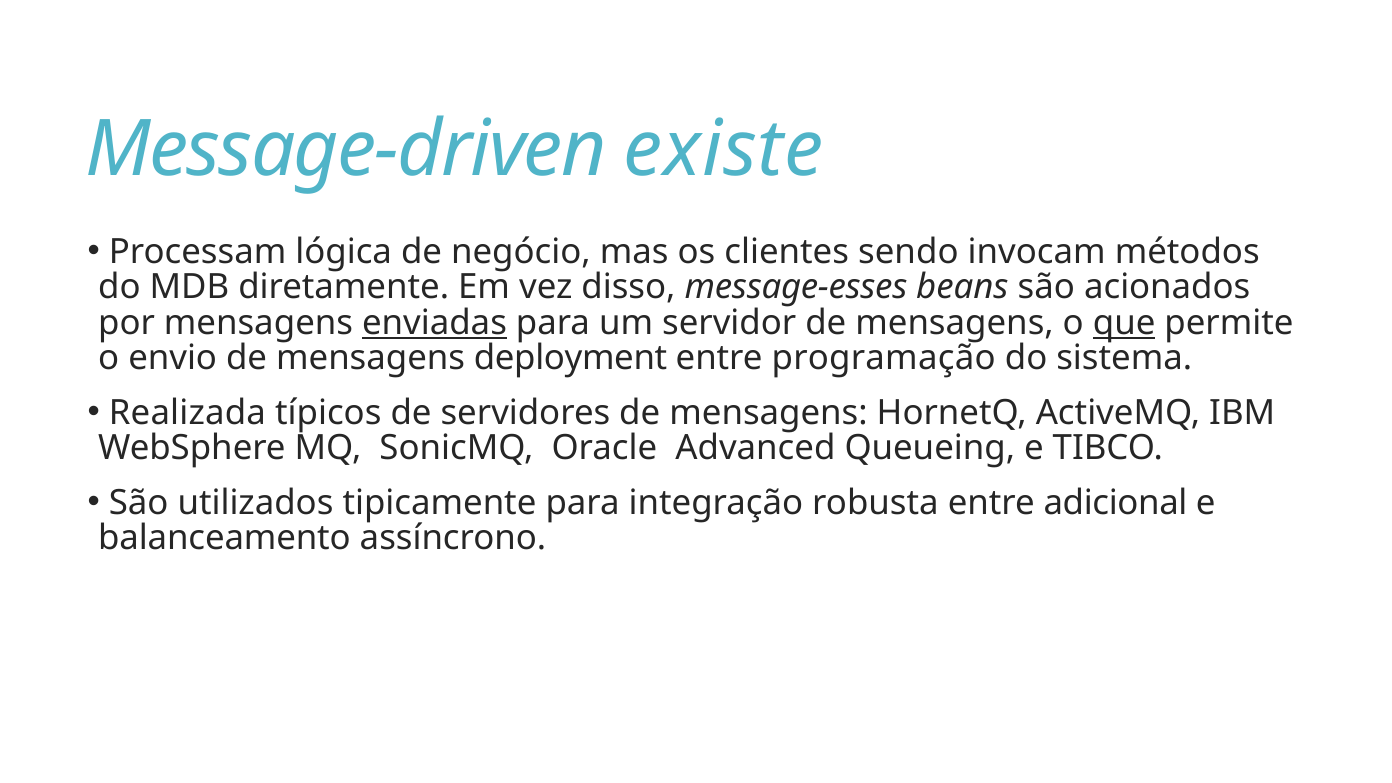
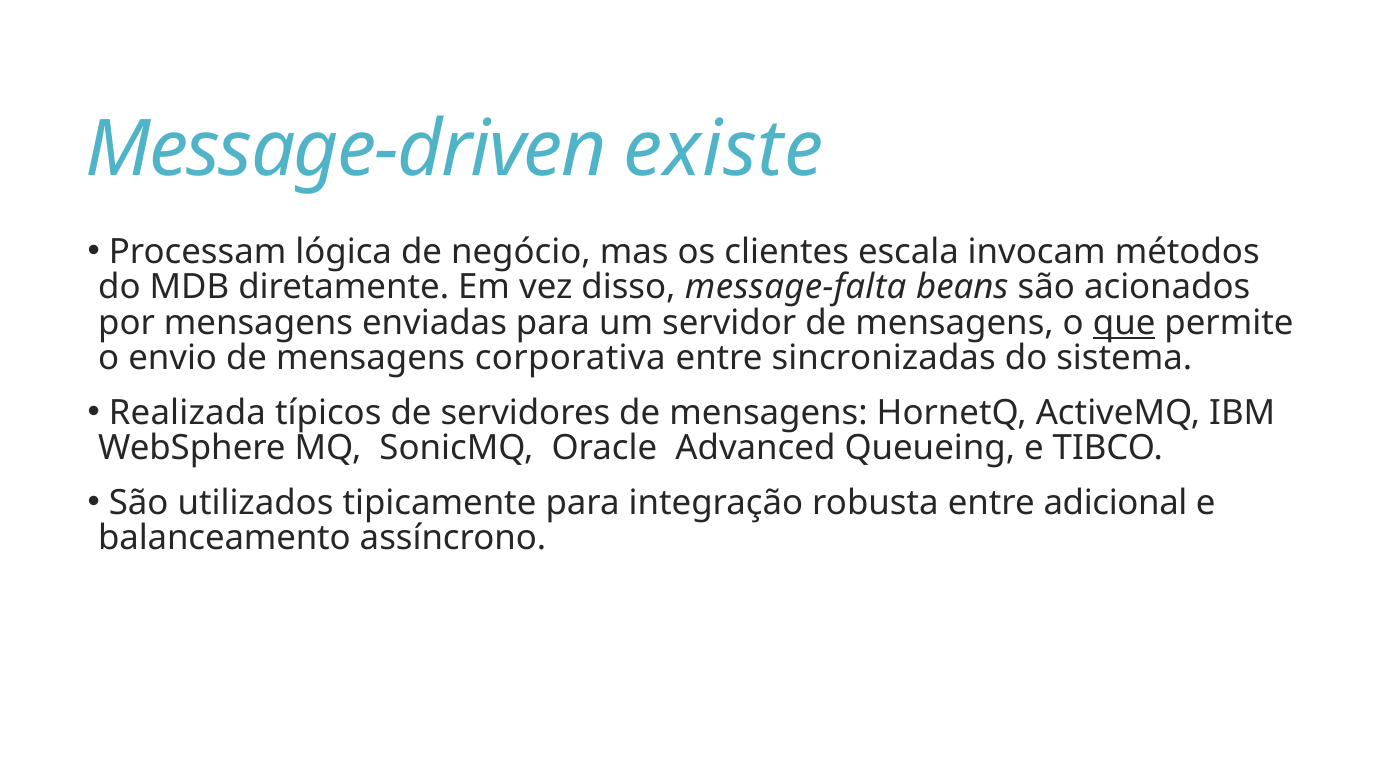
sendo: sendo -> escala (908, 252)
message-esses: message-esses -> message-falta (796, 287)
enviadas underline: present -> none (435, 323)
deployment: deployment -> corporativa (570, 358)
programação: programação -> sincronizadas (884, 358)
